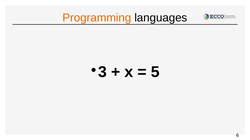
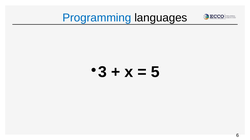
Programming colour: orange -> blue (97, 18)
